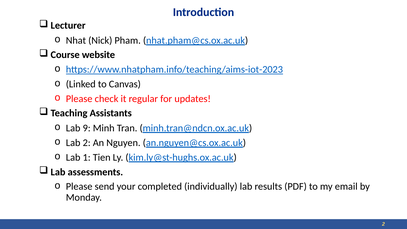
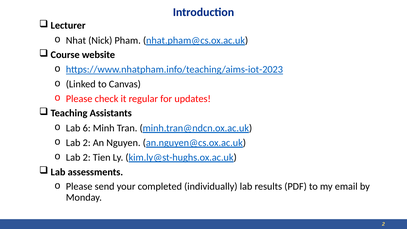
9: 9 -> 6 (87, 128)
1: 1 -> 2 (87, 157)
